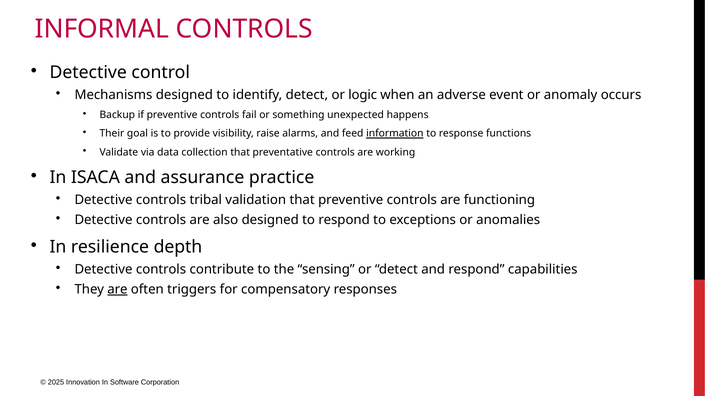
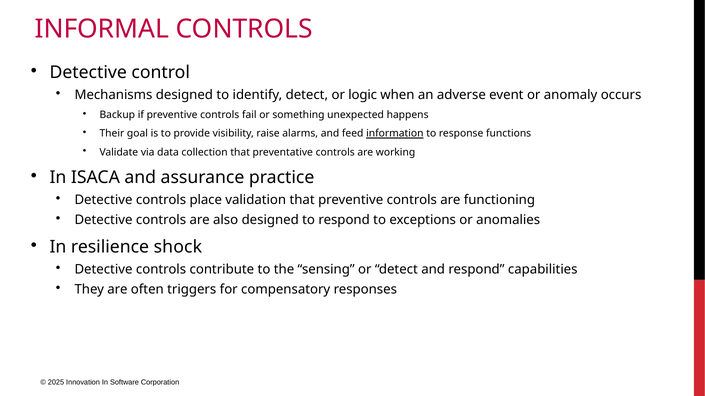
tribal: tribal -> place (206, 200)
depth: depth -> shock (178, 247)
are underline: present -> none (117, 290)
